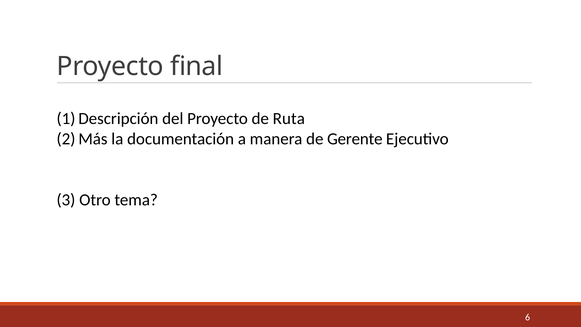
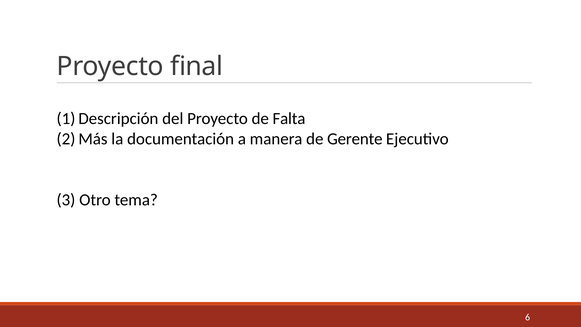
Ruta: Ruta -> Falta (289, 118)
